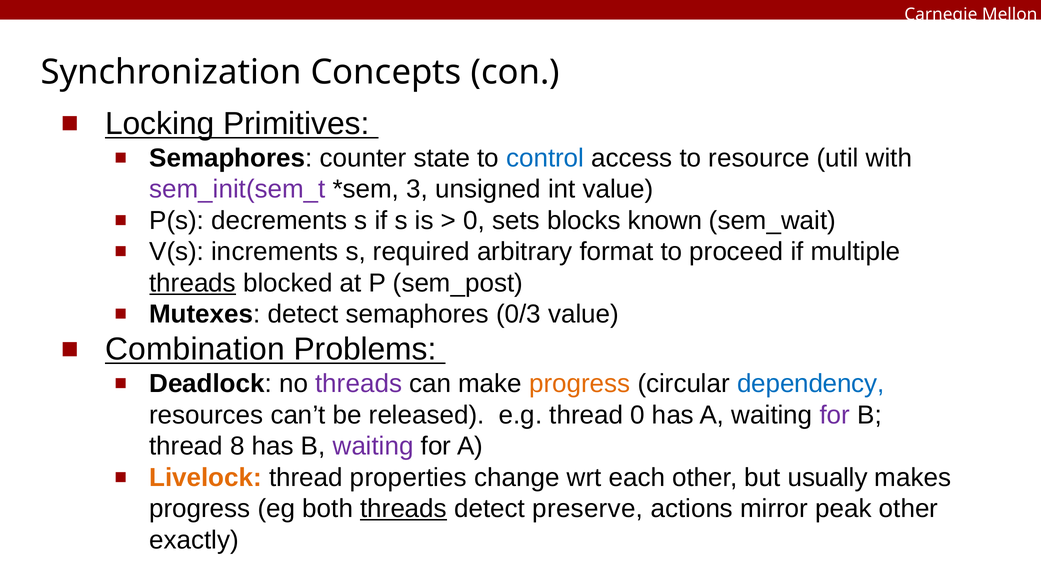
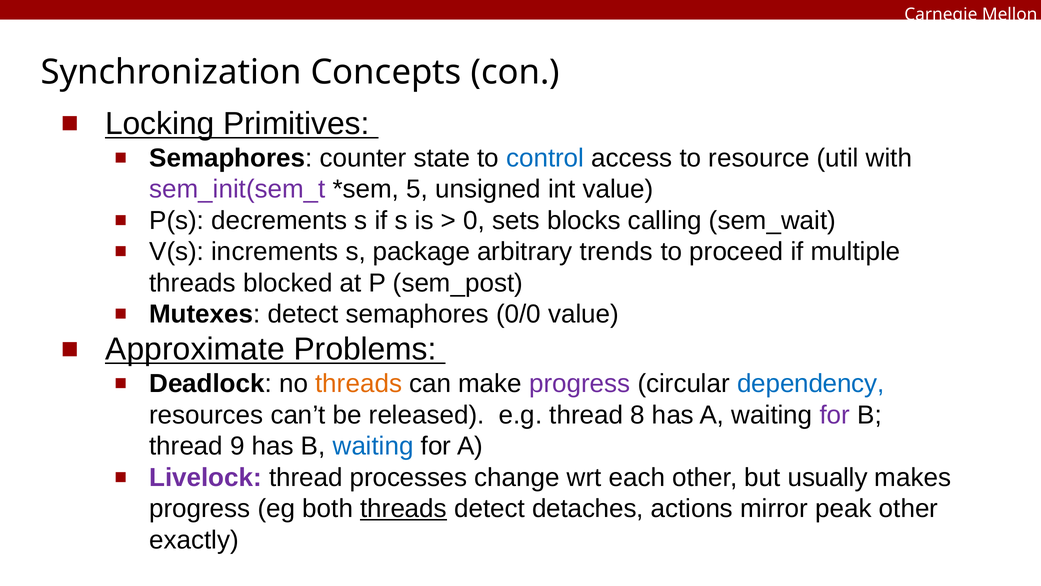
3: 3 -> 5 (417, 189)
known: known -> calling (665, 220)
required: required -> package (422, 252)
format: format -> trends (616, 252)
threads underline: present -> none (193, 283)
0/3: 0/3 -> 0/0 (519, 314)
Combination: Combination -> Approximate (195, 349)
threads colour: purple -> orange (359, 383)
progress colour: orange -> purple (580, 383)
thread 0: 0 -> 8 (638, 415)
8: 8 -> 9 (237, 446)
waiting colour: purple -> blue (373, 446)
Livelock colour: orange -> purple (206, 477)
properties: properties -> processes (409, 477)
preserve: preserve -> detaches (588, 508)
